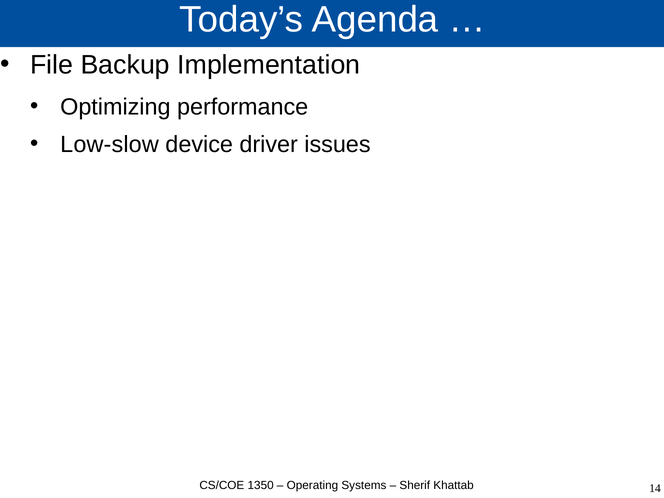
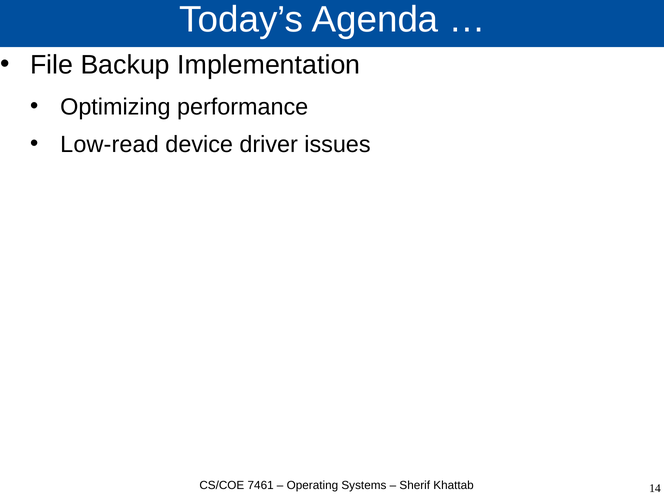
Low-slow: Low-slow -> Low-read (110, 144)
1350: 1350 -> 7461 (261, 485)
